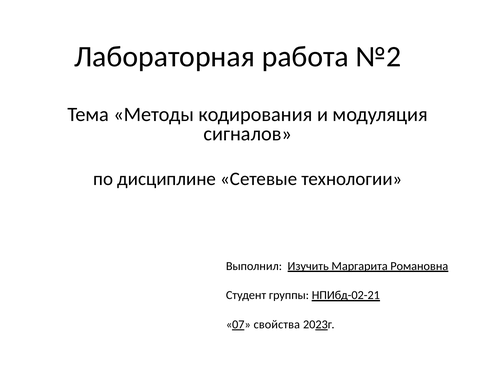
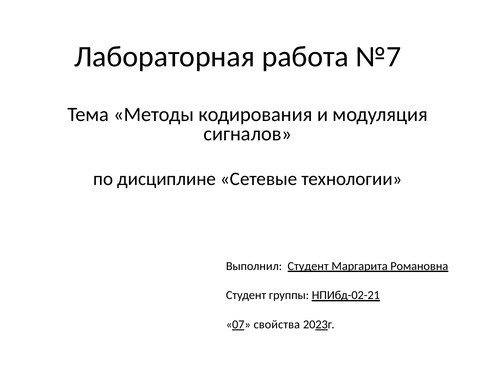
№2: №2 -> №7 (378, 57)
Выполнил Изучить: Изучить -> Студент (308, 266)
